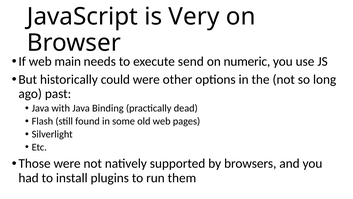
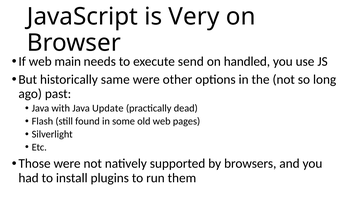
numeric: numeric -> handled (247, 61)
could: could -> same (115, 79)
Binding: Binding -> Update (108, 108)
